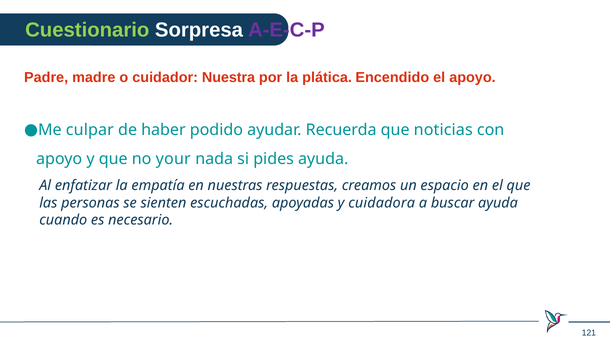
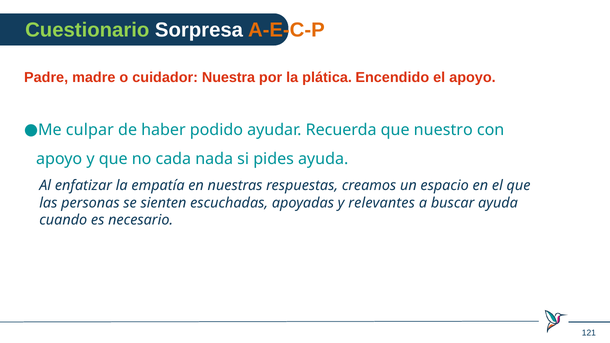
A-E-C-P colour: purple -> orange (286, 30)
noticias: noticias -> nuestro (443, 130)
your: your -> cada (173, 159)
cuidadora: cuidadora -> relevantes (382, 203)
